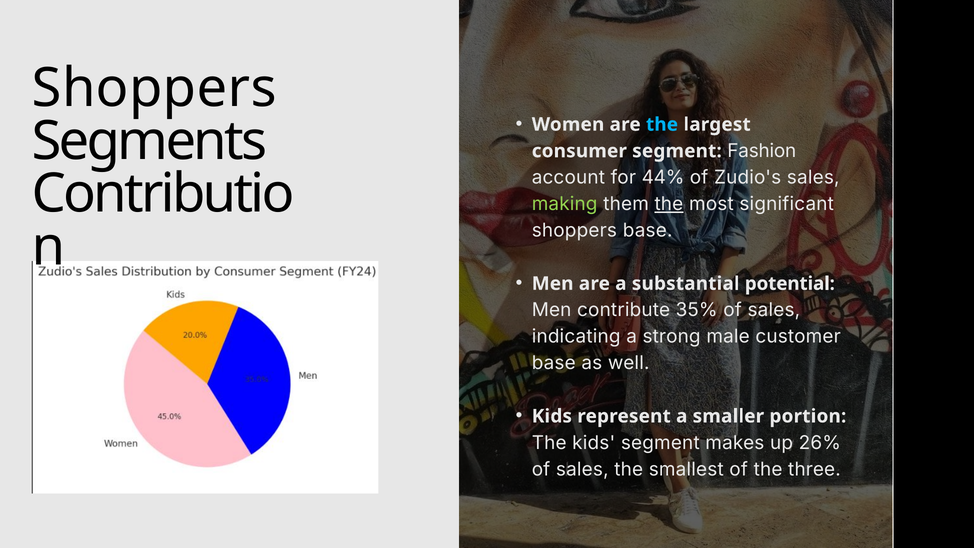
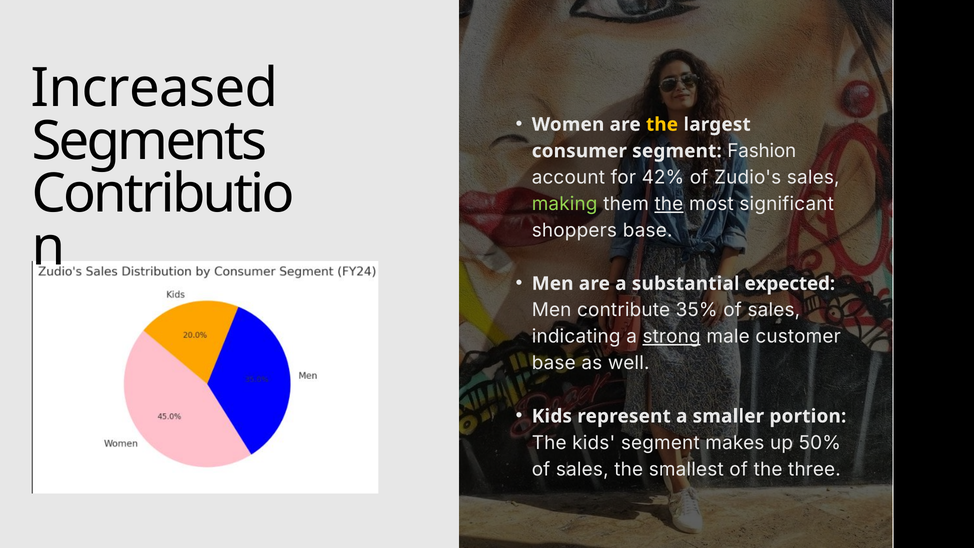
Shoppers: Shoppers -> Increased (155, 88)
the colour: light blue -> yellow (662, 124)
44%: 44% -> 42% (663, 177)
potential: potential -> expected (790, 284)
strong underline: none -> present (672, 337)
26%: 26% -> 50% (820, 443)
